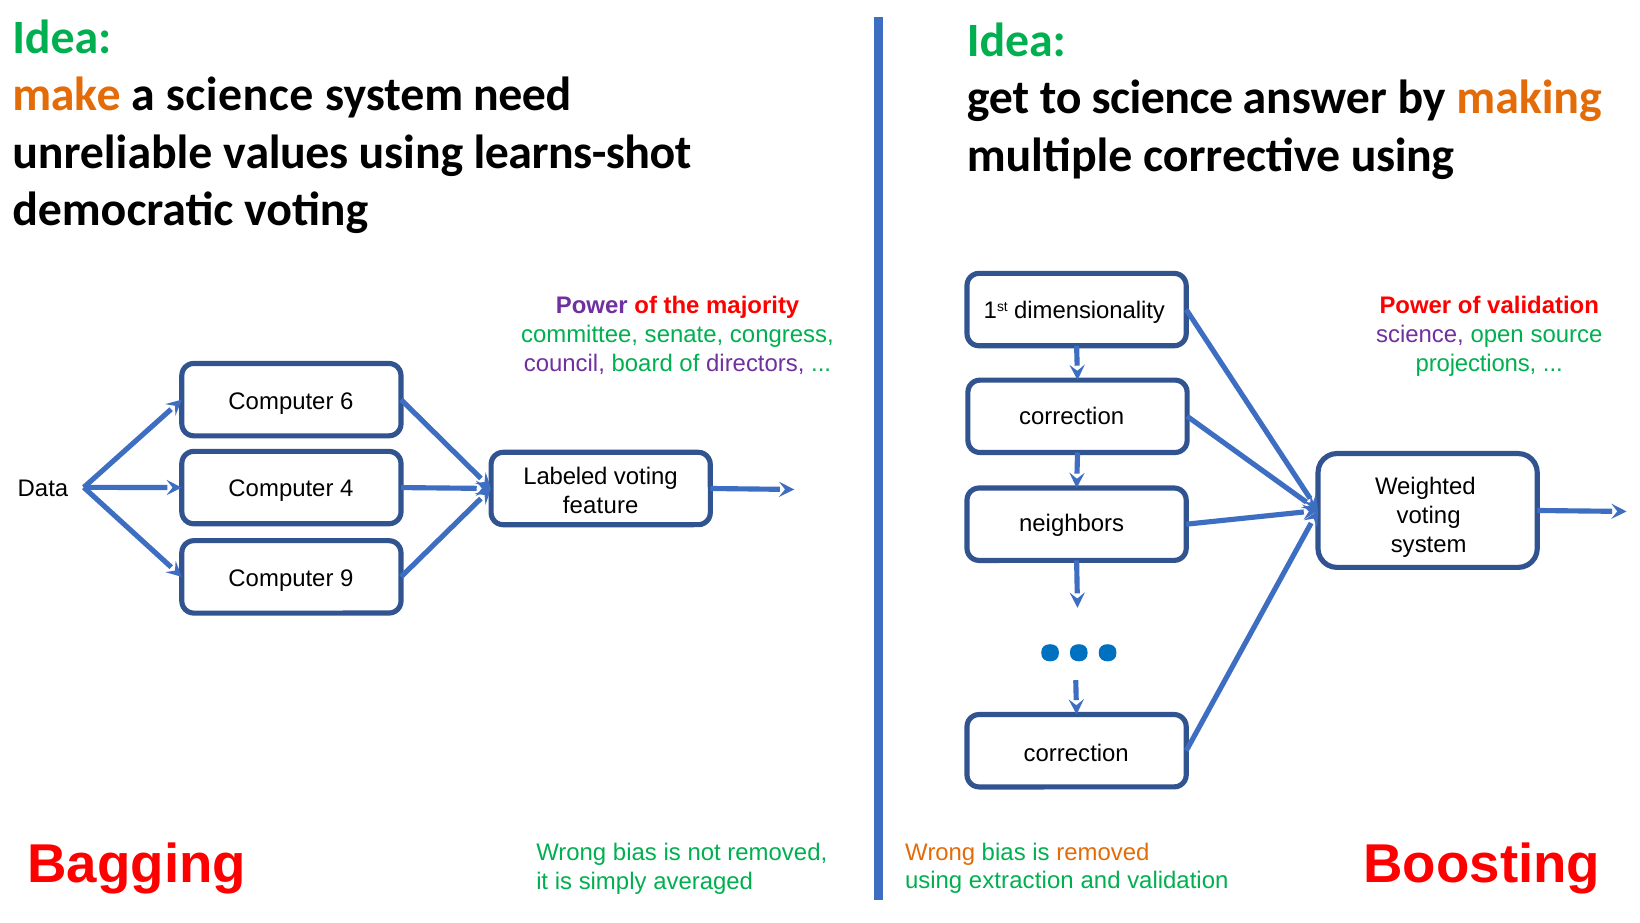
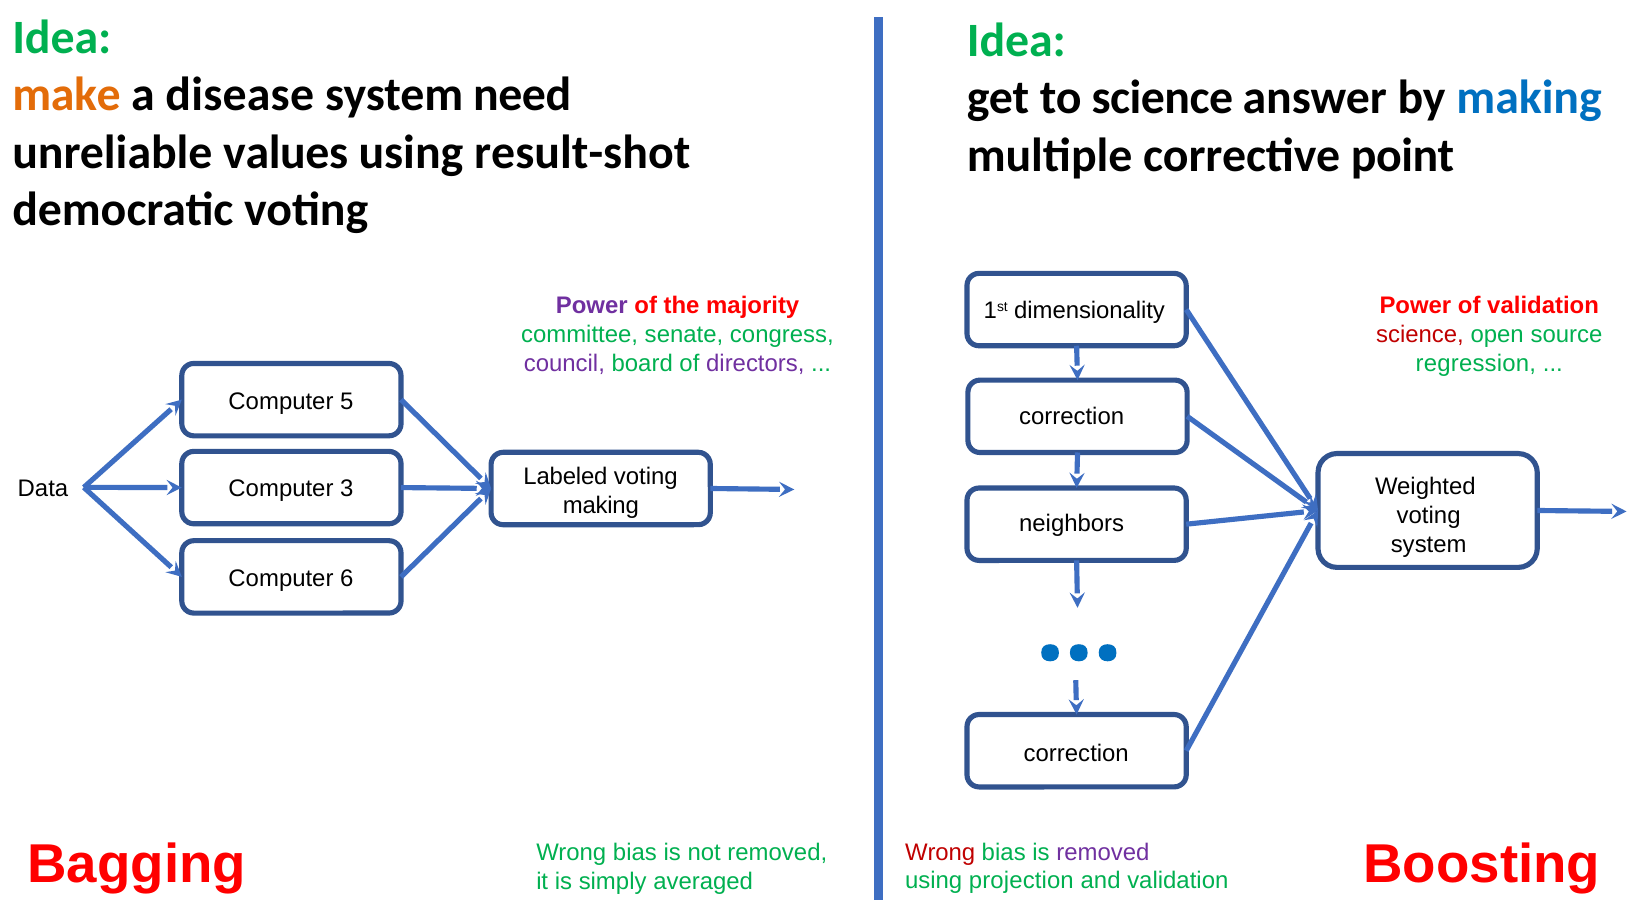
a science: science -> disease (240, 95)
making colour: orange -> blue (1529, 98)
learns-shot: learns-shot -> result-shot (582, 152)
corrective using: using -> point (1403, 155)
science colour: purple -> red (1420, 334)
projections: projections -> regression (1476, 363)
6: 6 -> 5 (347, 401)
4: 4 -> 3 (347, 489)
feature: feature -> making (601, 505)
9: 9 -> 6 (347, 578)
Wrong colour: orange -> red (940, 852)
removed colour: orange -> purple (1103, 852)
extraction: extraction -> projection (1021, 880)
